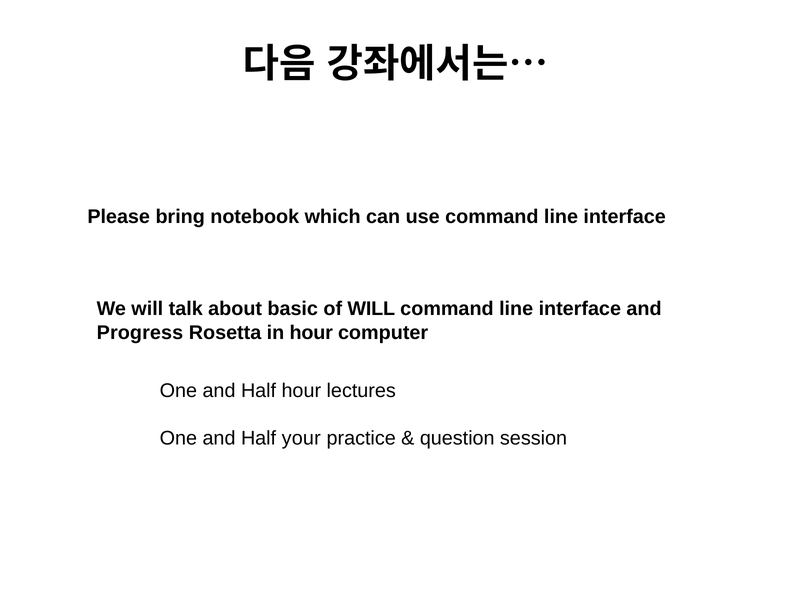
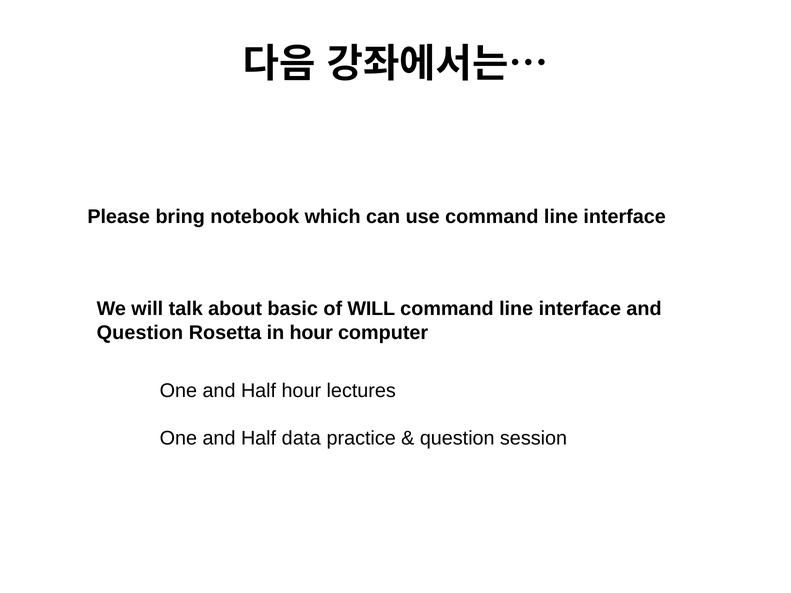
Progress: Progress -> Question (140, 333)
your: your -> data (301, 439)
